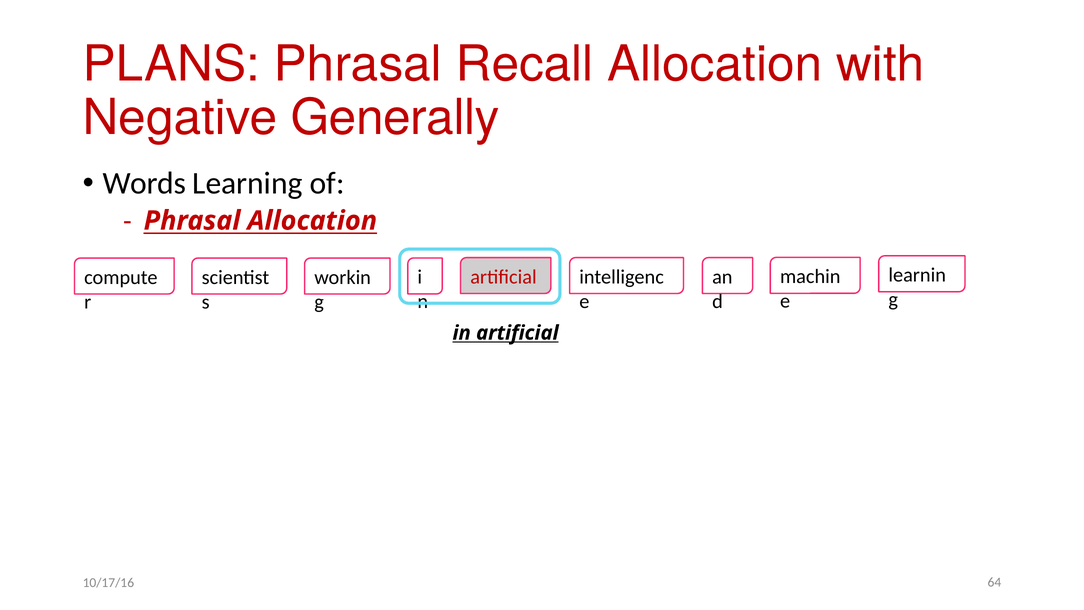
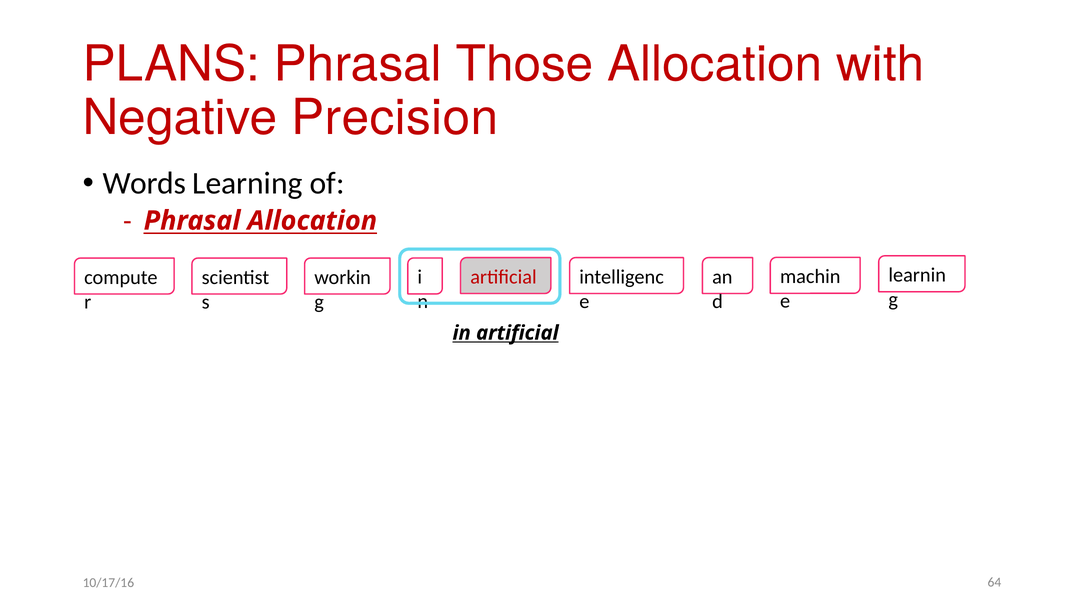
Recall: Recall -> Those (525, 64)
Generally: Generally -> Precision (395, 118)
